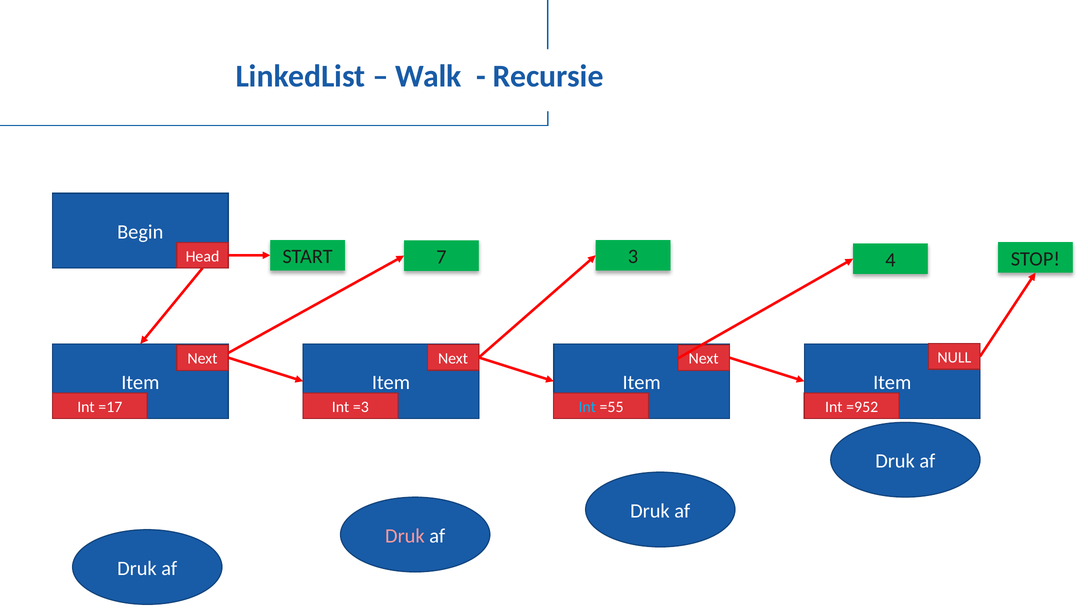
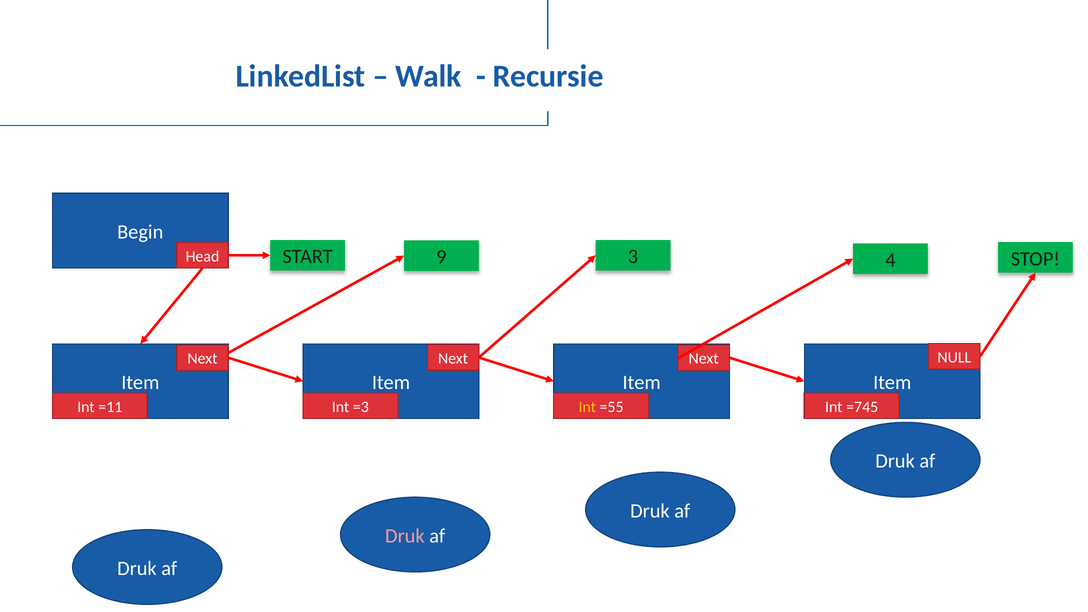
7: 7 -> 9 (441, 257)
=17: =17 -> =11 (110, 407)
Int colour: light blue -> yellow (587, 407)
=952: =952 -> =745 (862, 407)
